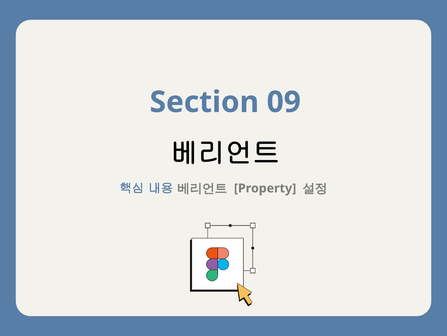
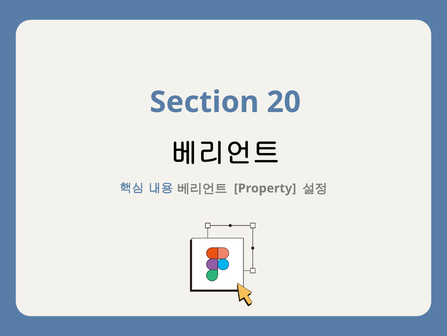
09: 09 -> 20 (284, 102)
